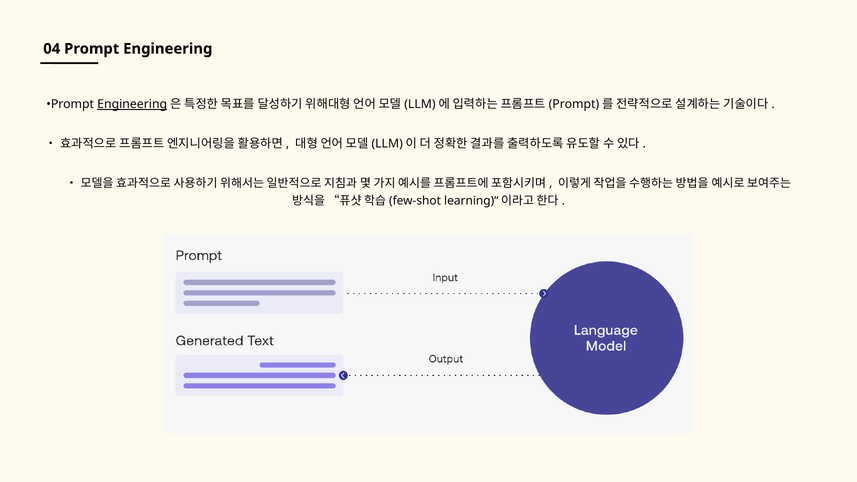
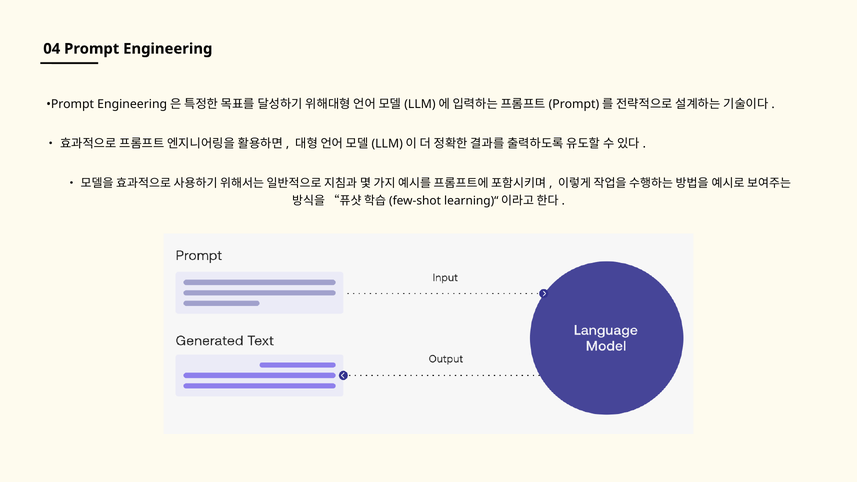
Engineering underline: present -> none (132, 104)
